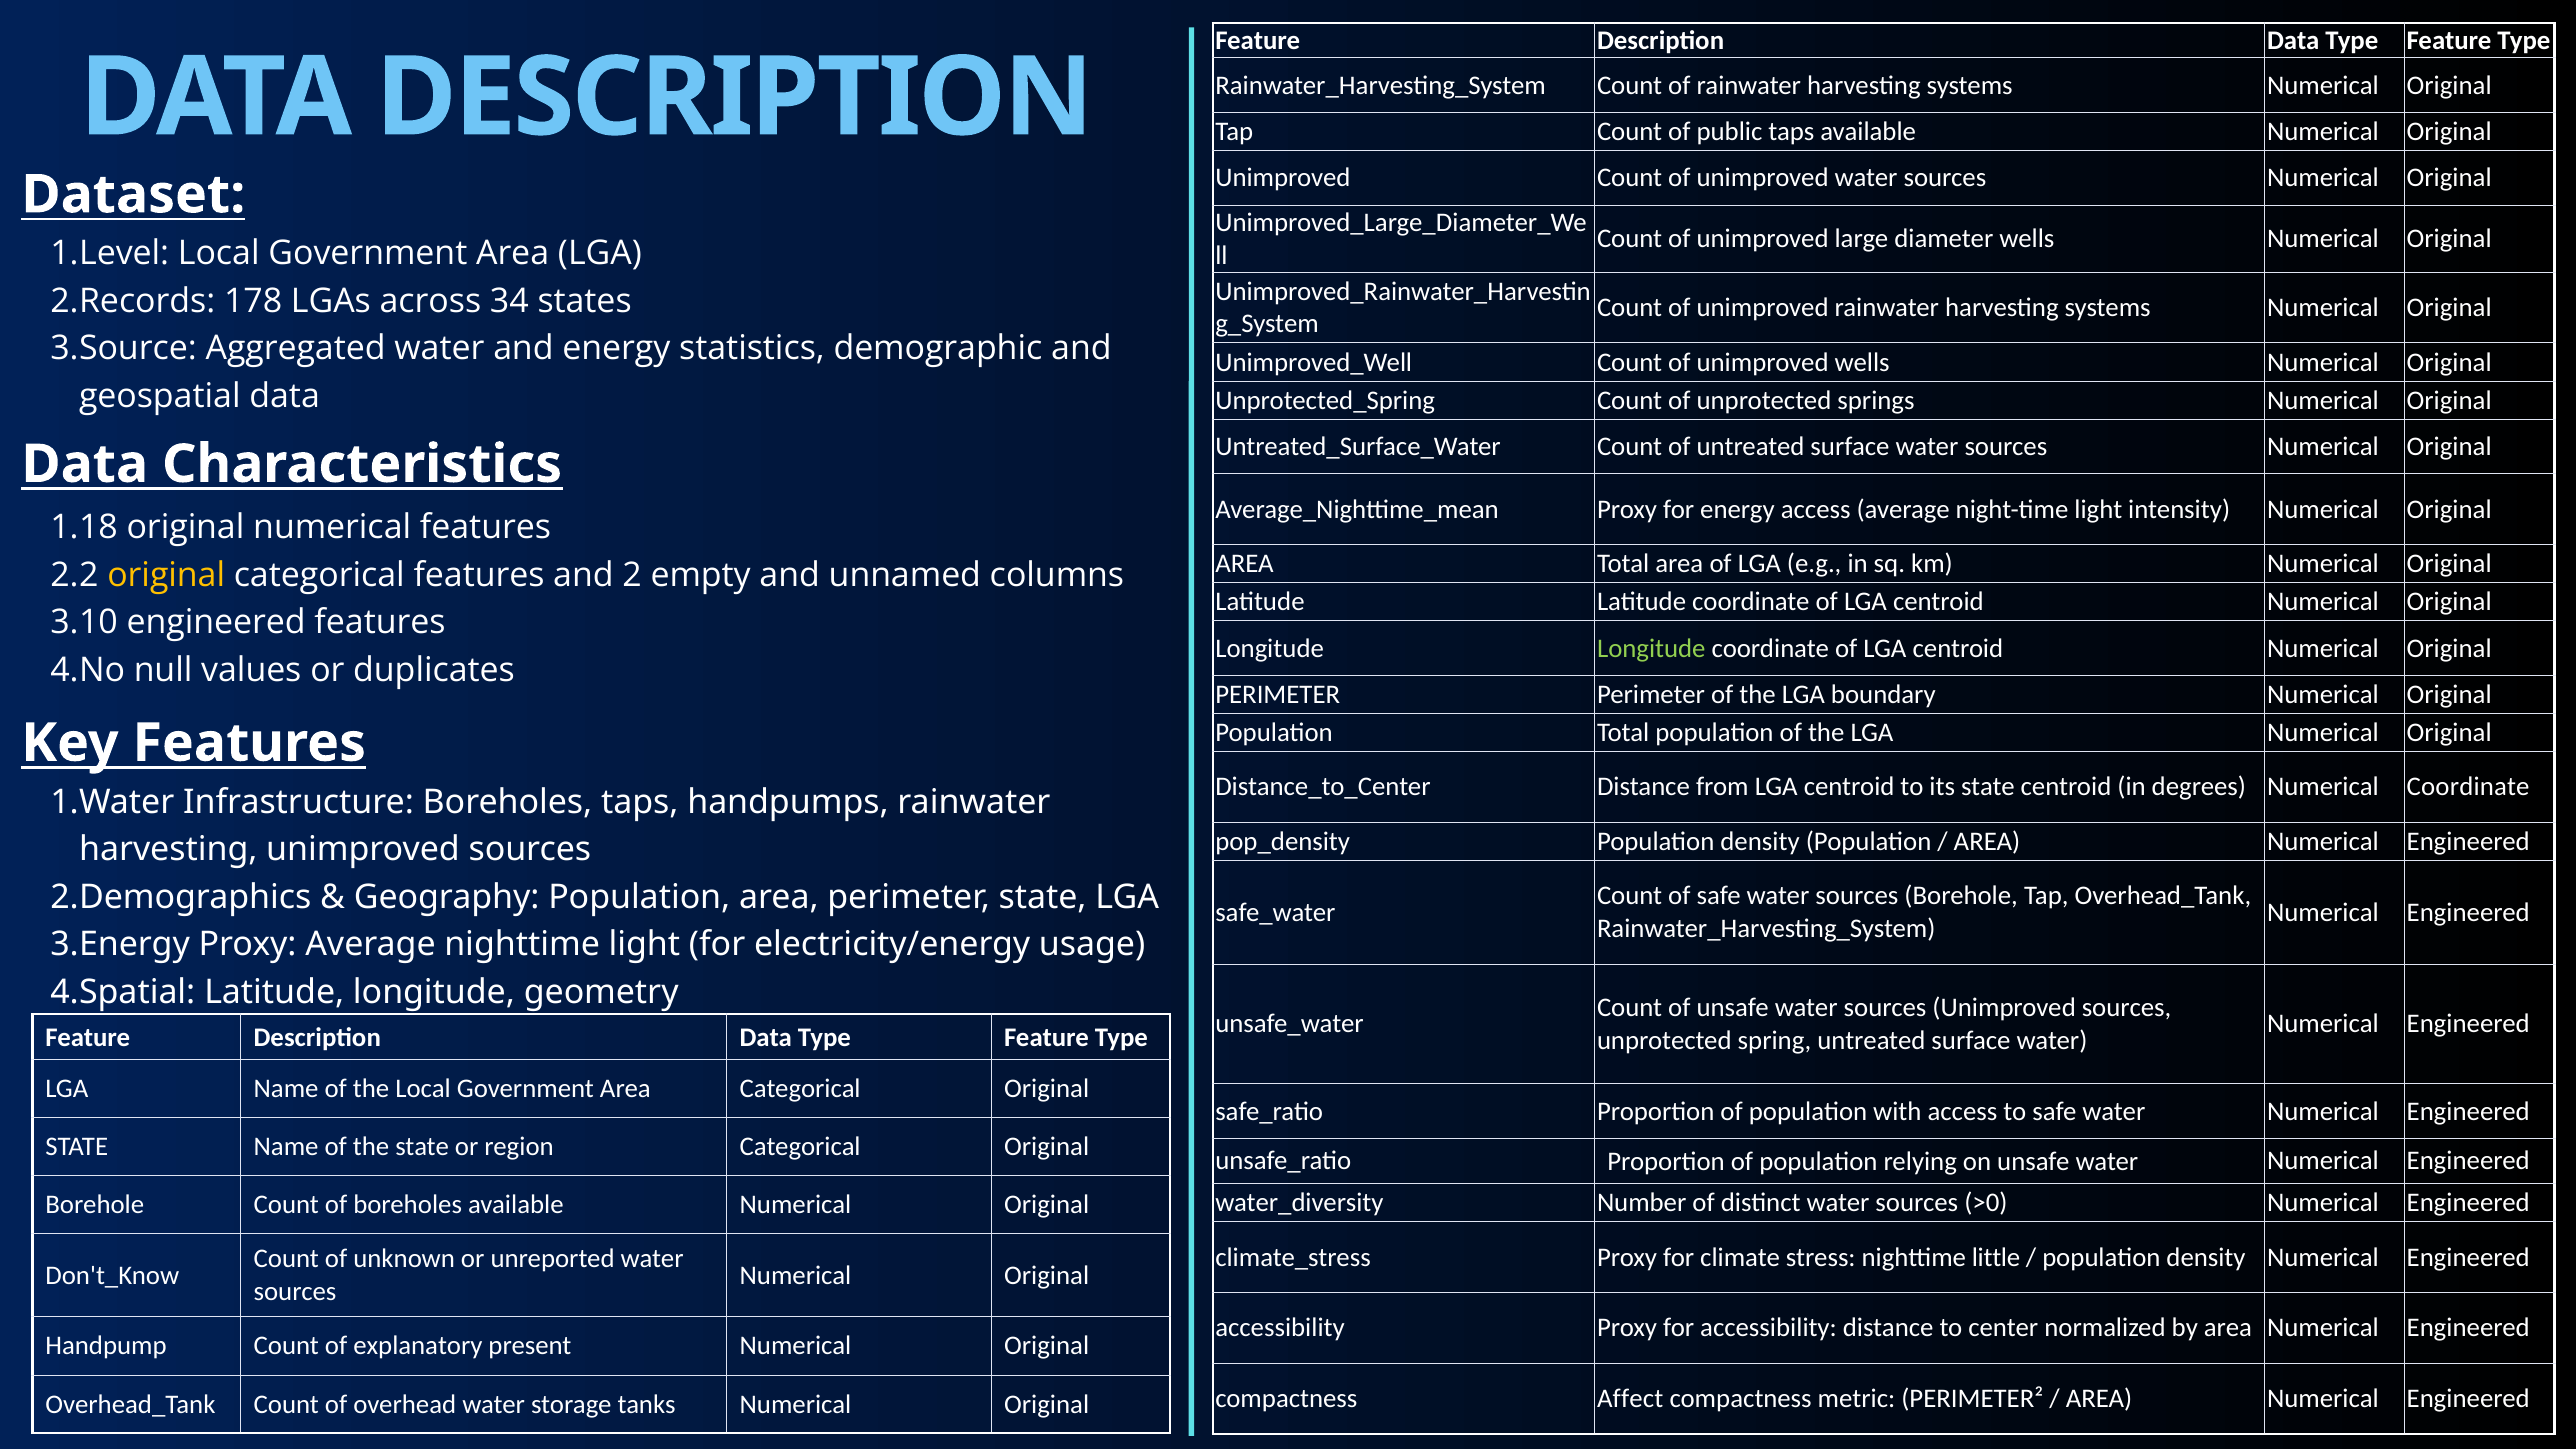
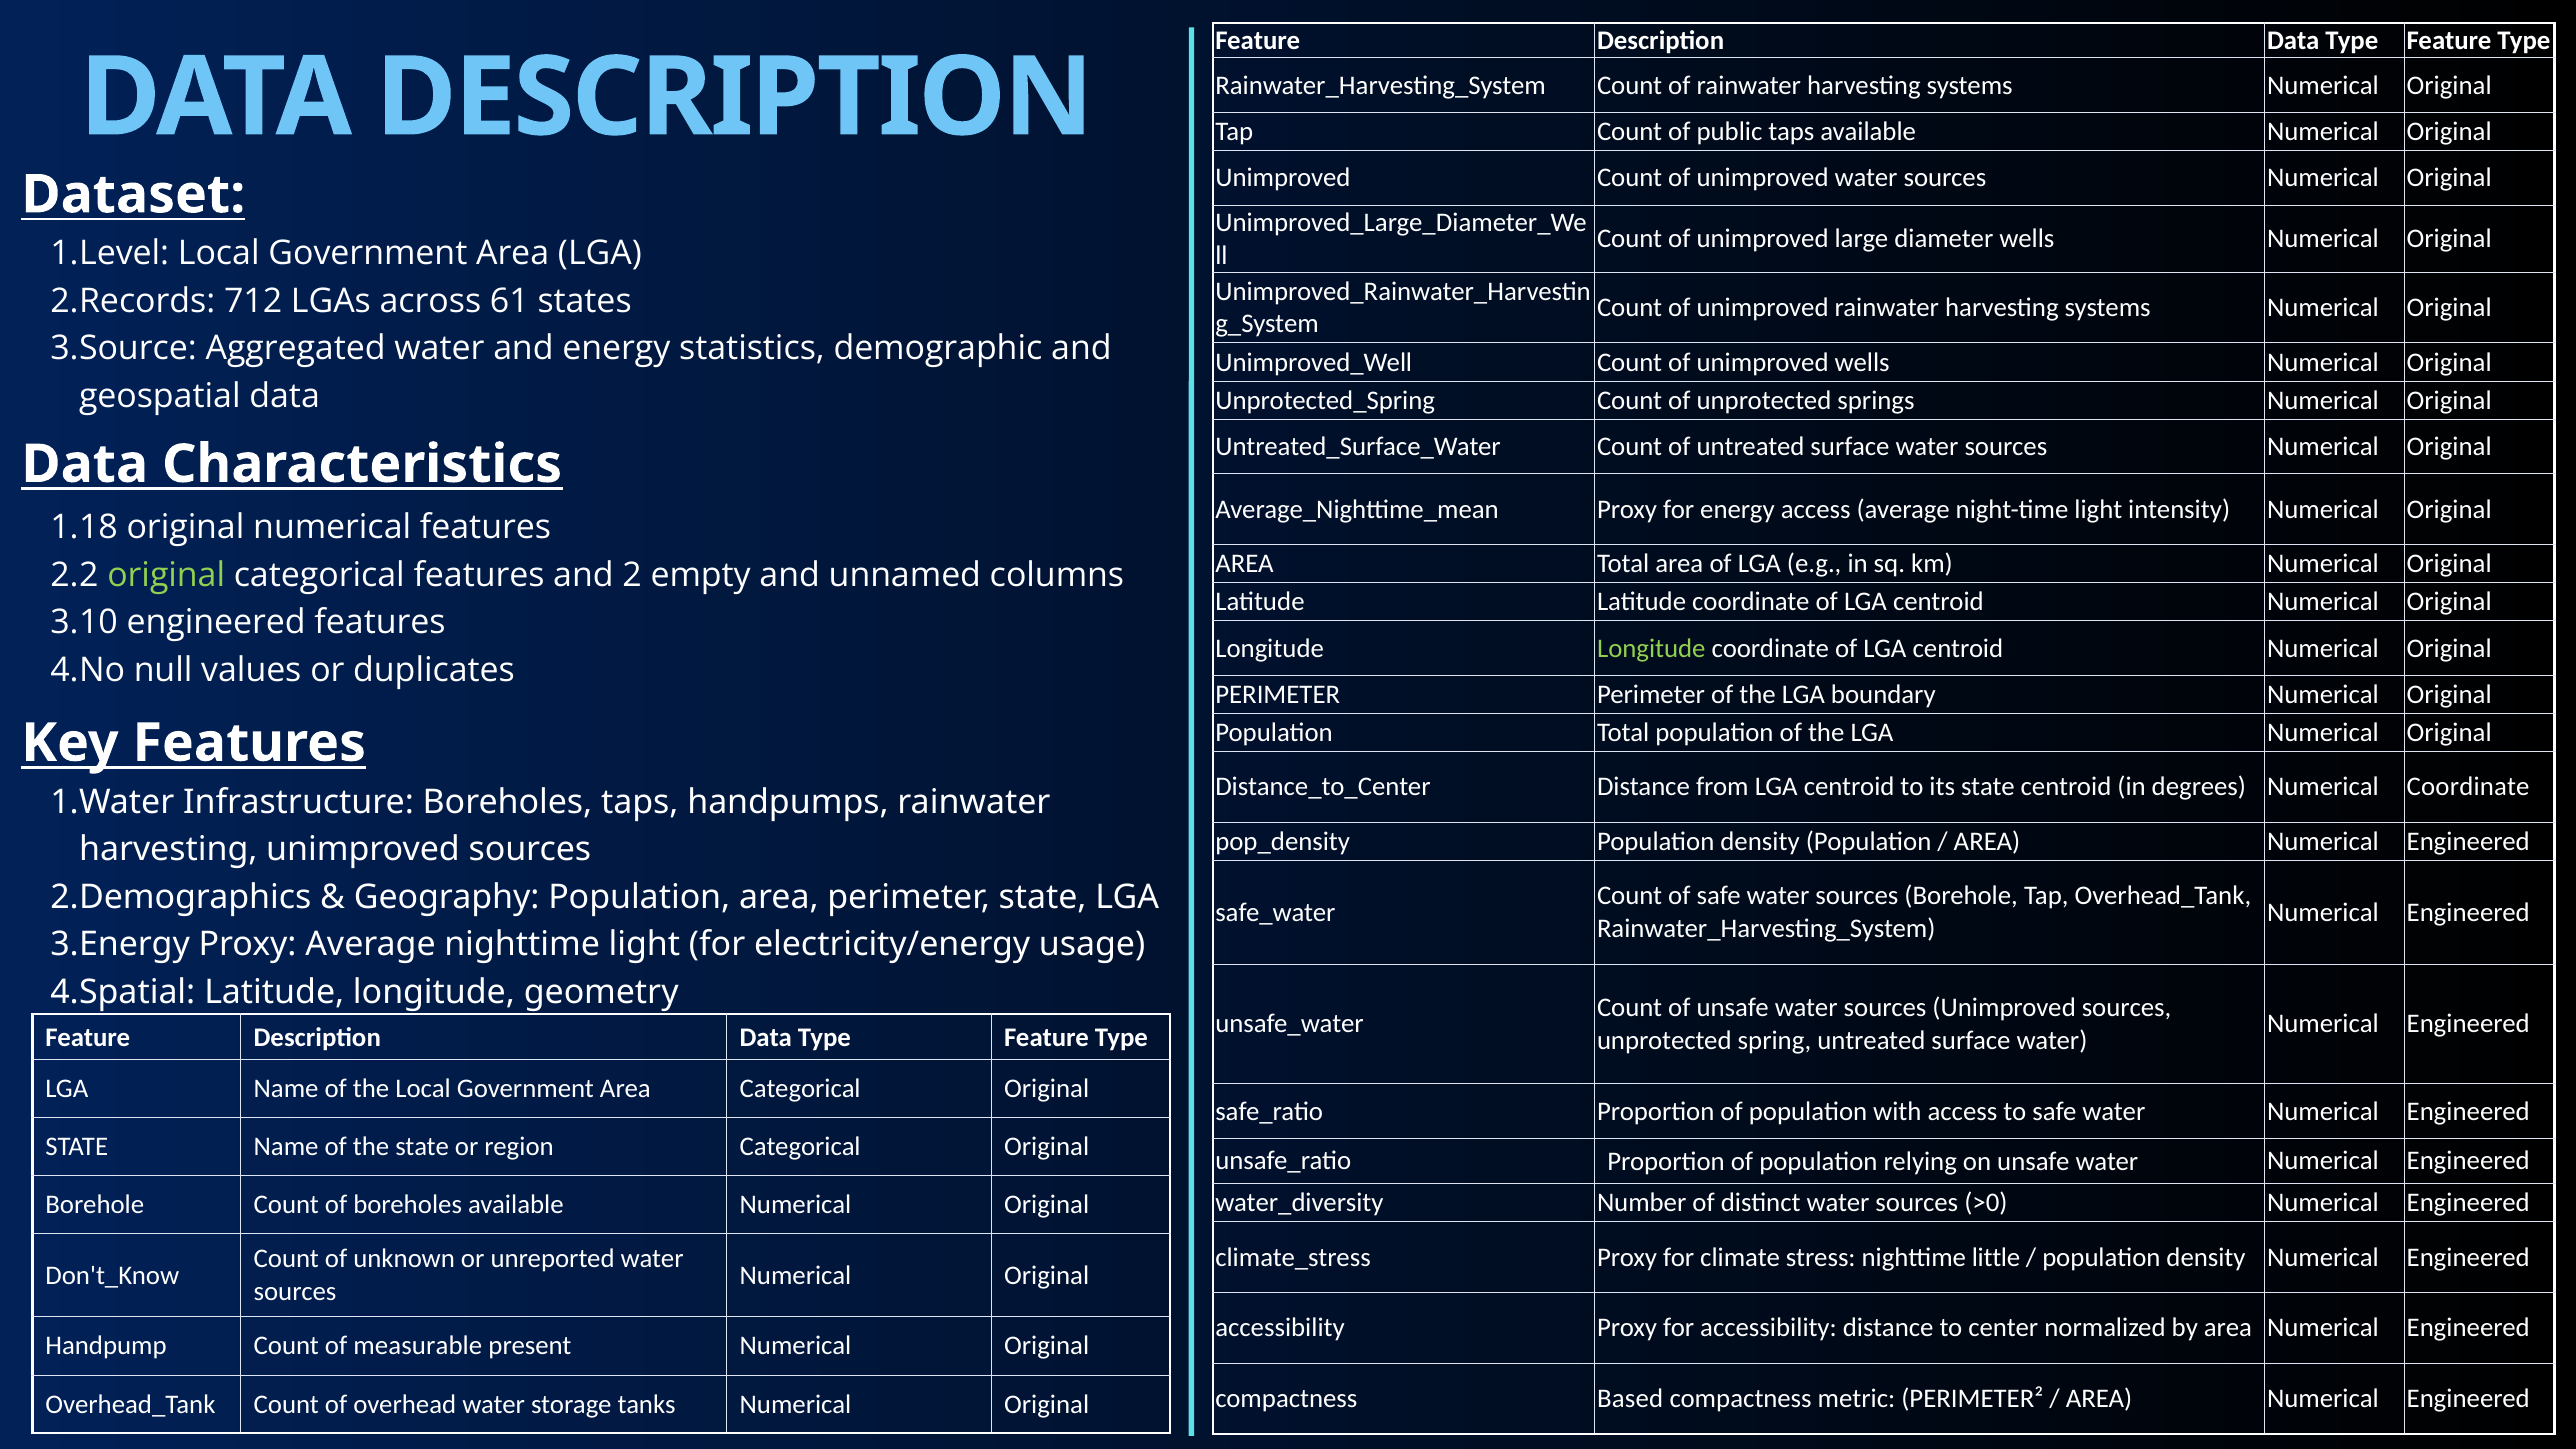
178: 178 -> 712 (253, 301)
34: 34 -> 61 (509, 301)
original colour: yellow -> light green (166, 575)
explanatory: explanatory -> measurable (418, 1346)
Affect: Affect -> Based (1630, 1399)
